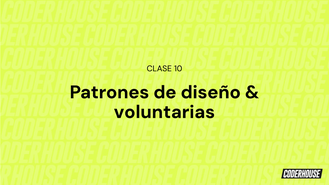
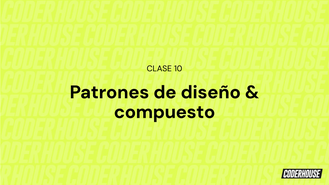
voluntarias: voluntarias -> compuesto (165, 112)
